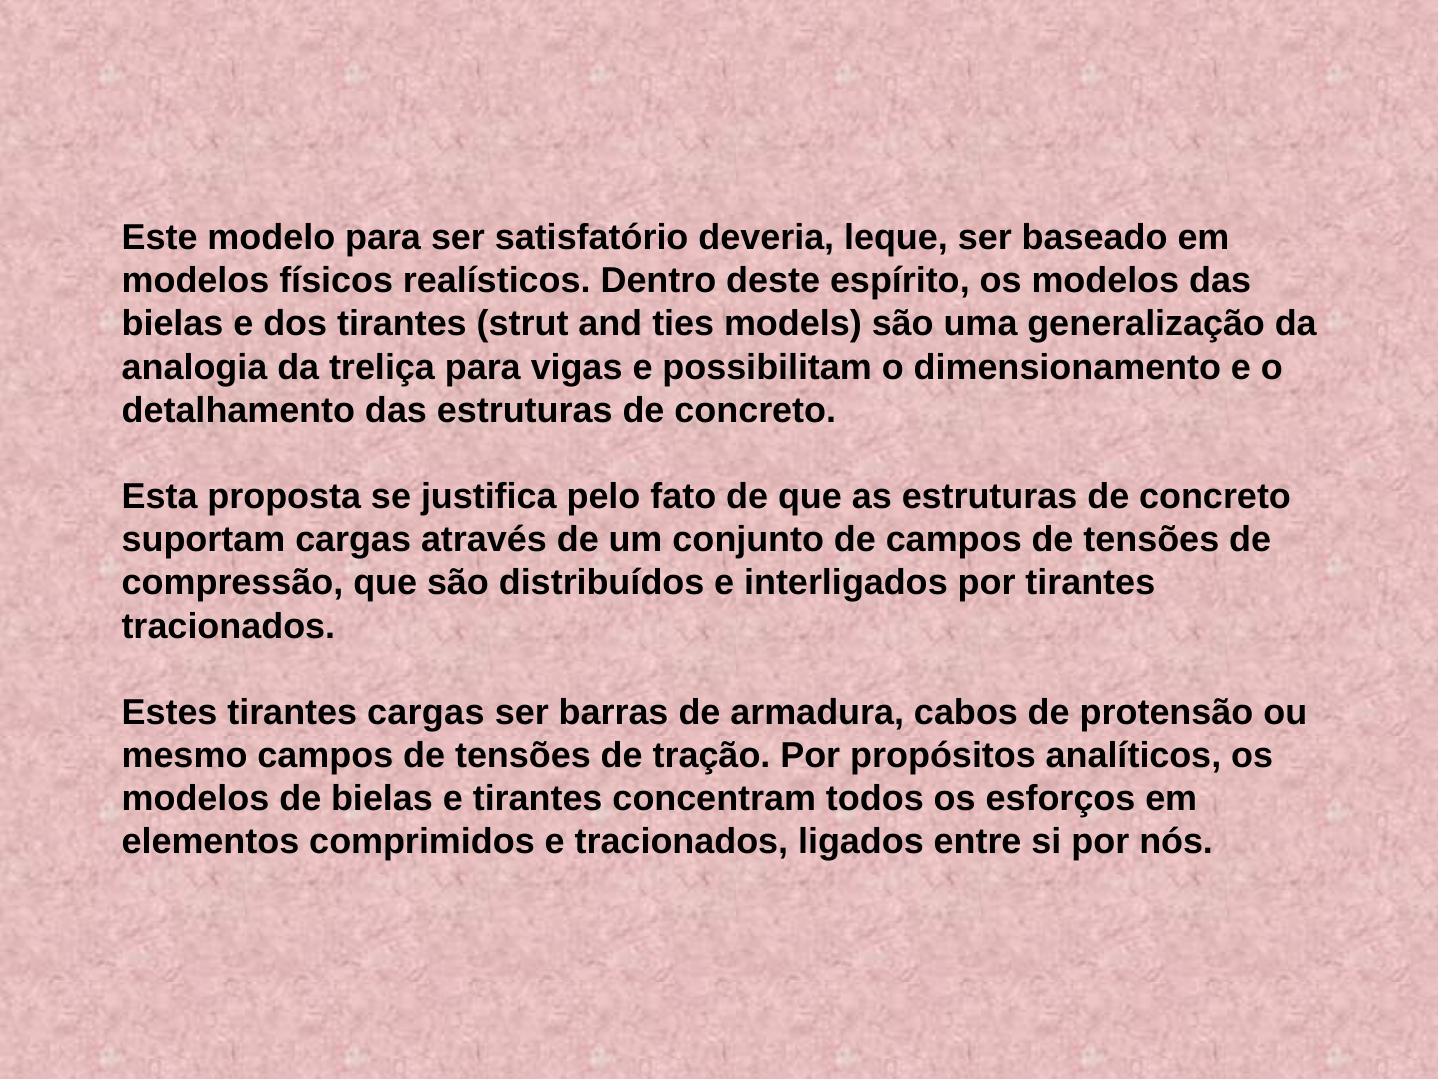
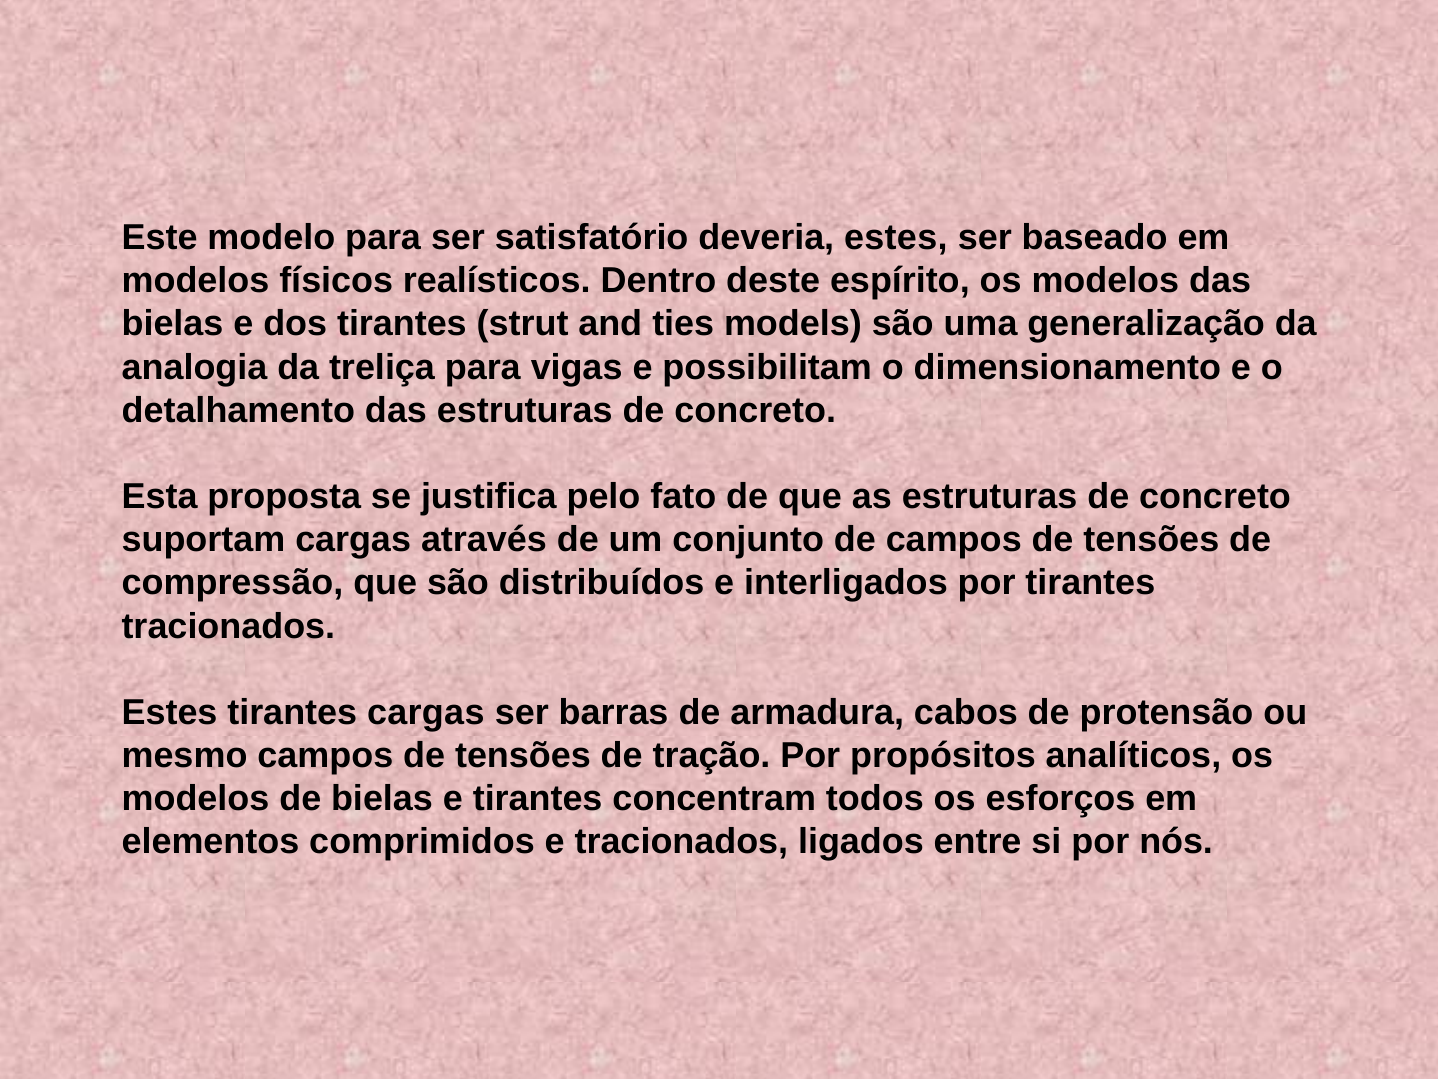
deveria leque: leque -> estes (896, 238)
